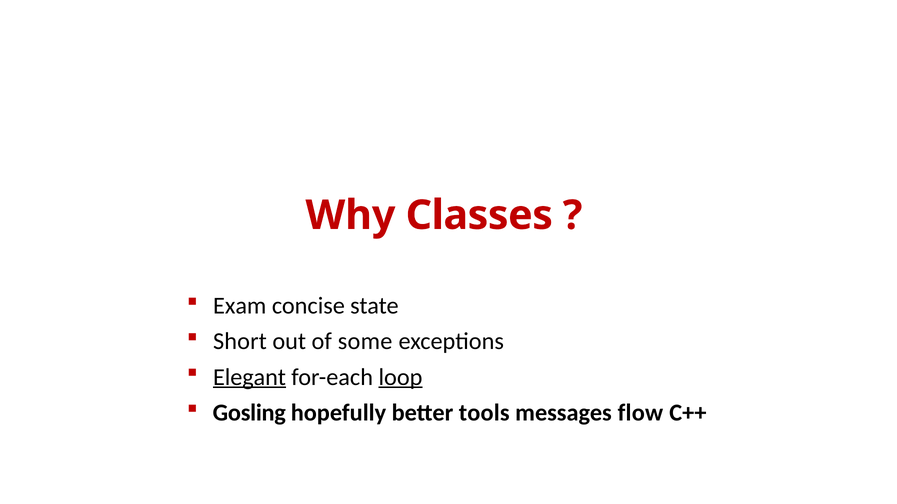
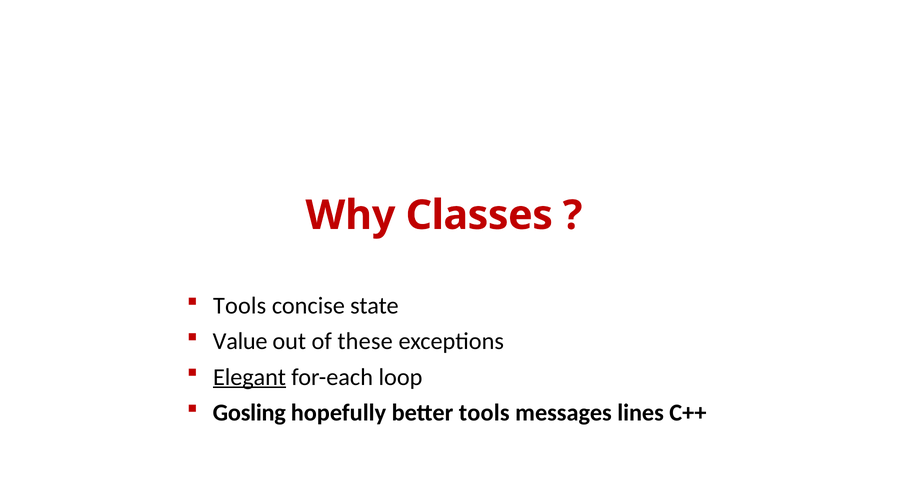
Exam: Exam -> Tools (240, 306)
Short: Short -> Value (240, 342)
some: some -> these (365, 342)
loop underline: present -> none (400, 377)
flow: flow -> lines (641, 413)
